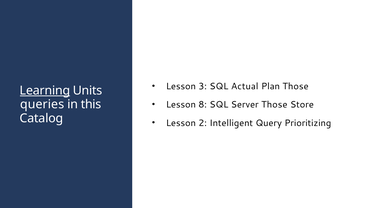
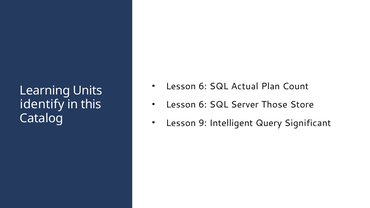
3: 3 -> 6 (203, 86)
Plan Those: Those -> Count (296, 86)
Learning underline: present -> none (45, 91)
8: 8 -> 6 (203, 105)
queries: queries -> identify (42, 104)
2: 2 -> 9 (203, 123)
Prioritizing: Prioritizing -> Significant (308, 123)
